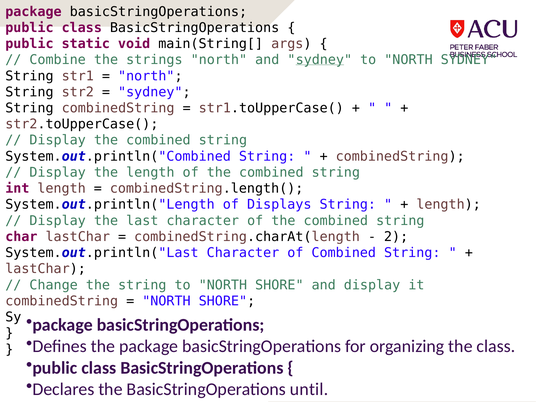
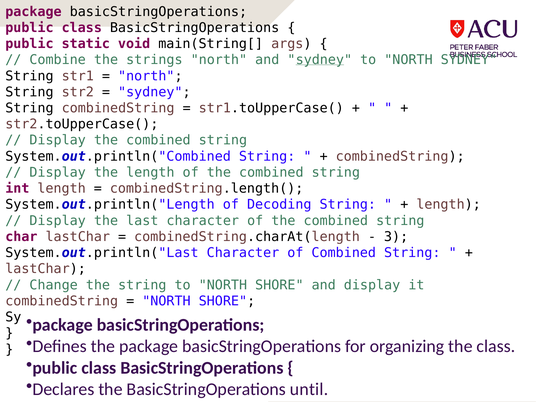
Displays: Displays -> Decoding (279, 205)
2: 2 -> 3 (396, 237)
